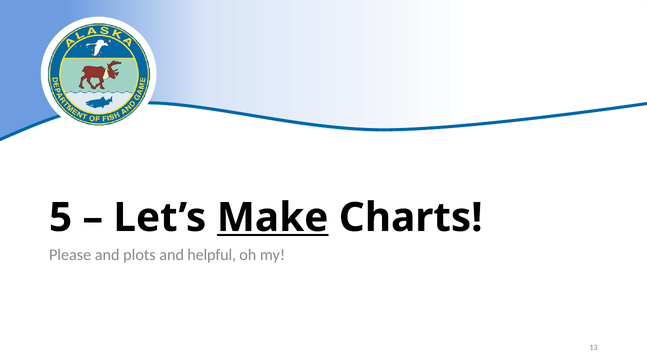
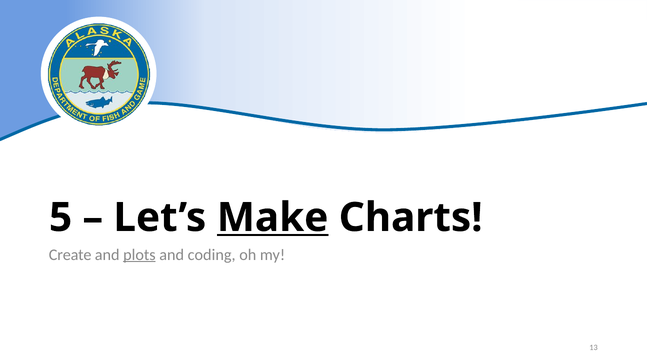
Please: Please -> Create (70, 255)
plots underline: none -> present (139, 255)
helpful: helpful -> coding (212, 255)
